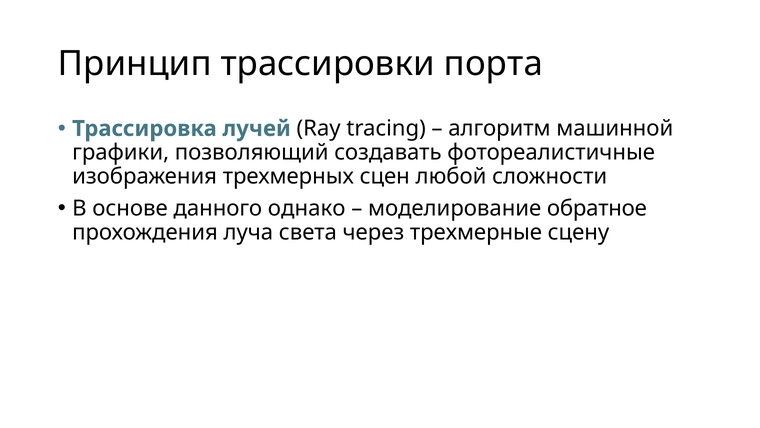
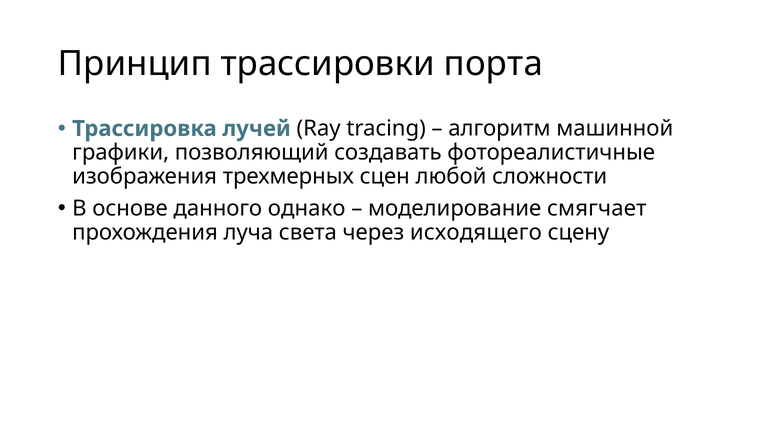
обратное: обратное -> смягчает (597, 208)
трехмерные: трехмерные -> исходящего (476, 232)
